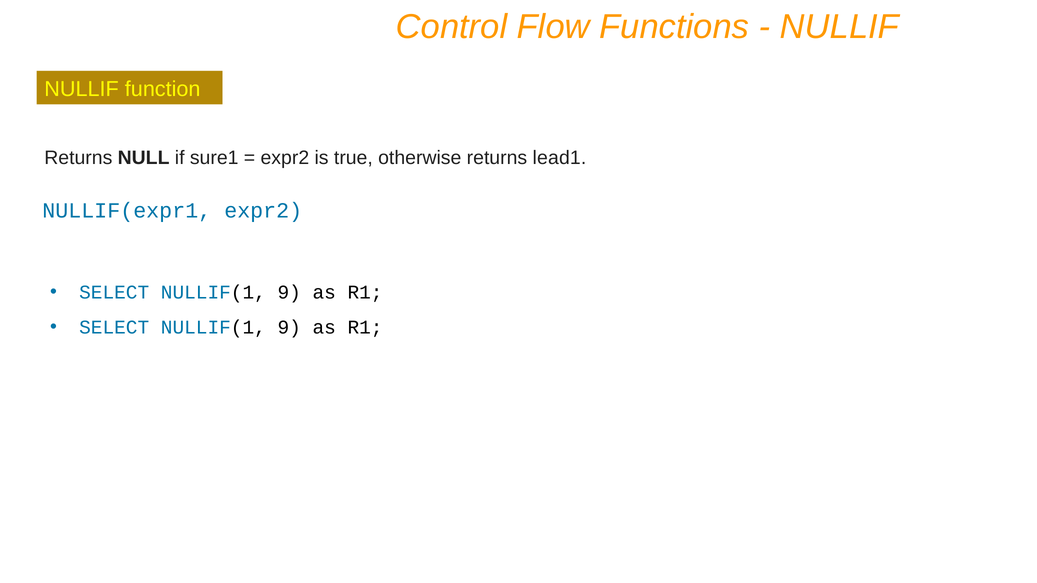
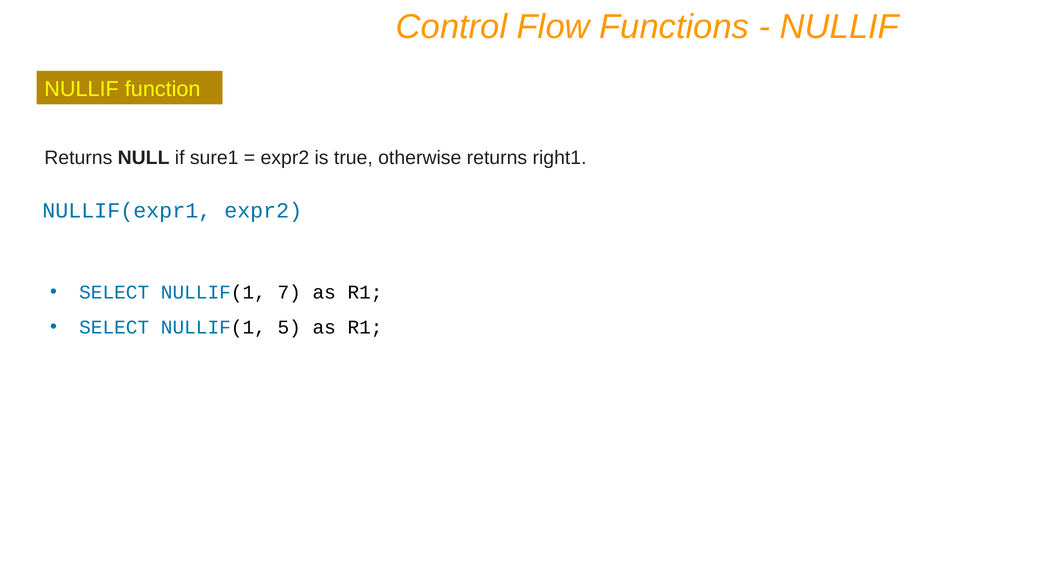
lead1: lead1 -> right1 (560, 158)
9: 9 -> 7 (289, 292)
9: 9 -> 5 (289, 327)
